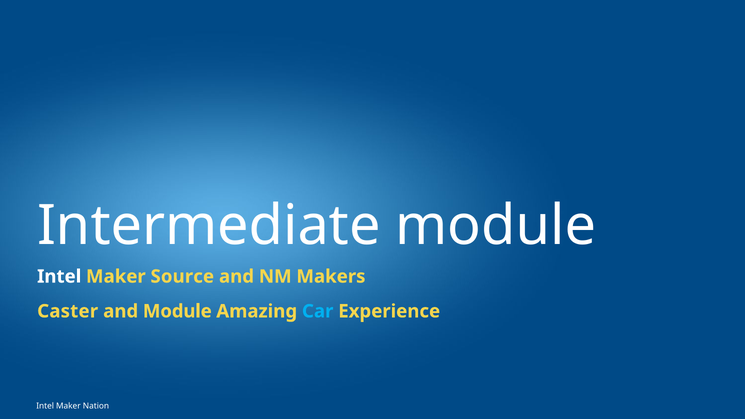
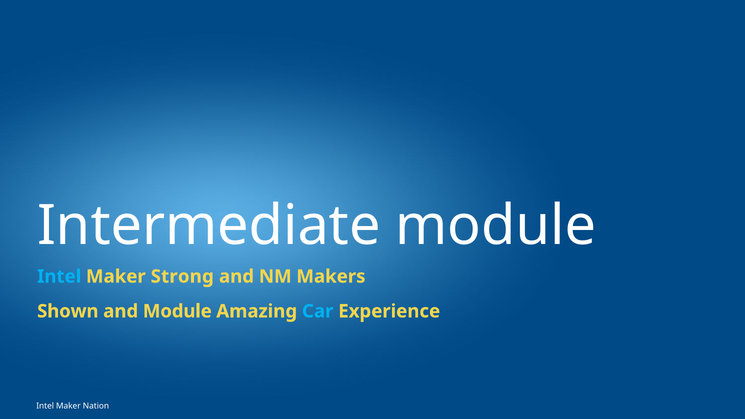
Intel colour: white -> light blue (59, 277)
Source: Source -> Strong (182, 277)
Caster: Caster -> Shown (68, 311)
